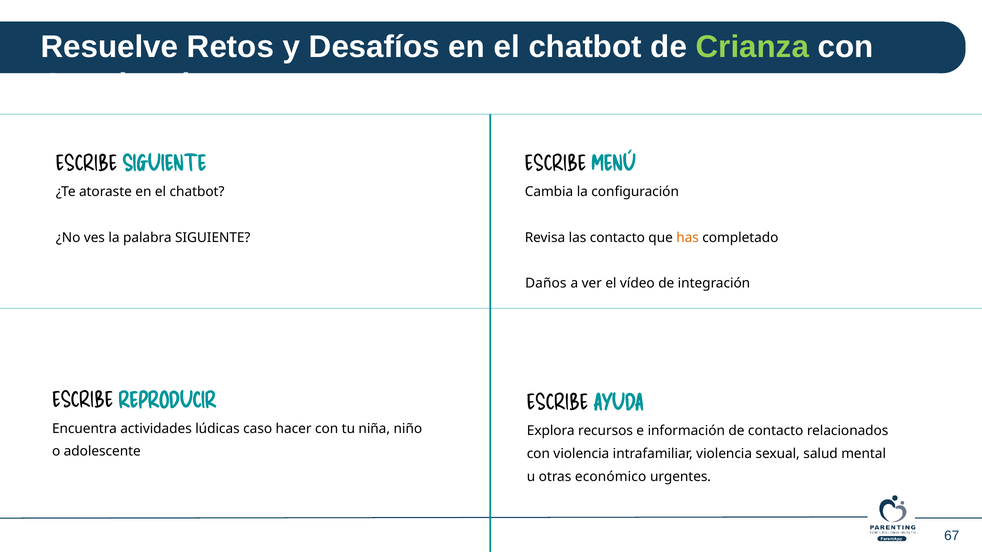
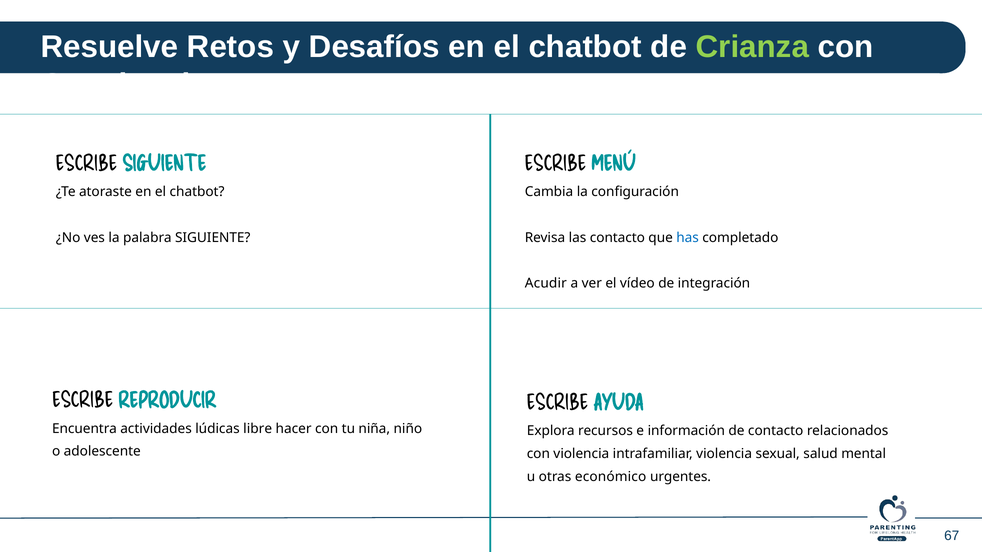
has colour: orange -> blue (688, 238)
Daños: Daños -> Acudir (546, 284)
caso: caso -> libre (258, 429)
